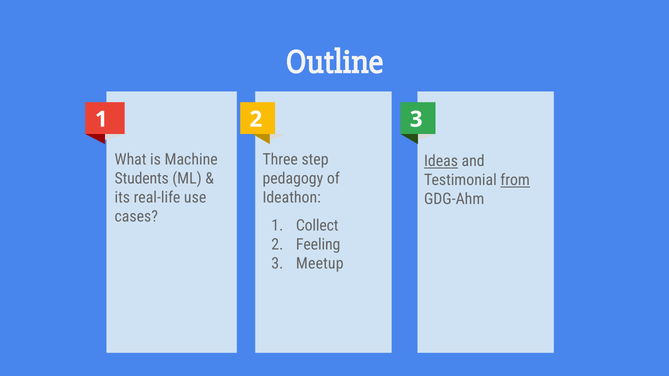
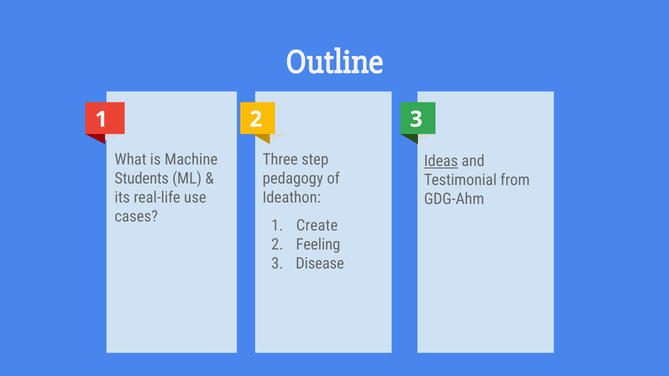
from underline: present -> none (515, 180)
Collect: Collect -> Create (317, 226)
Meetup: Meetup -> Disease (320, 264)
